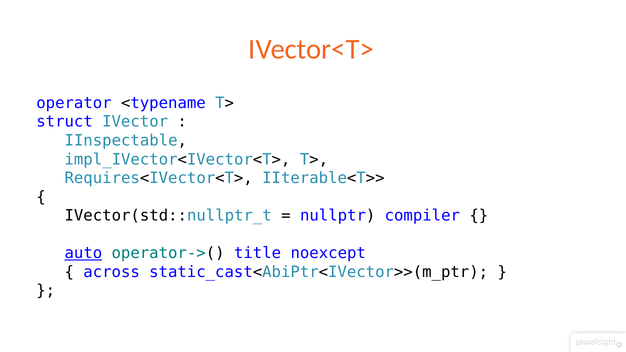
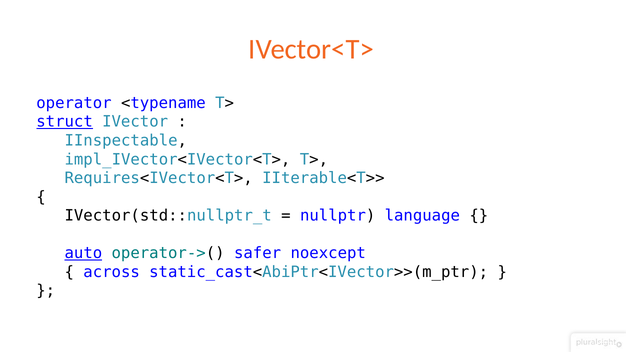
struct underline: none -> present (65, 122)
compiler: compiler -> language (422, 216)
title: title -> safer (258, 253)
